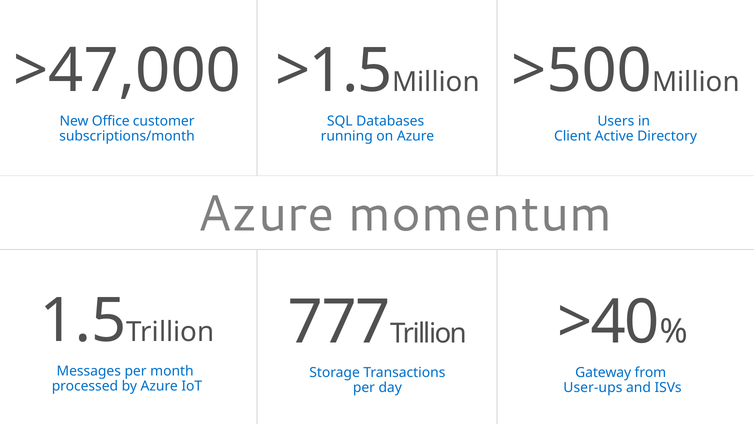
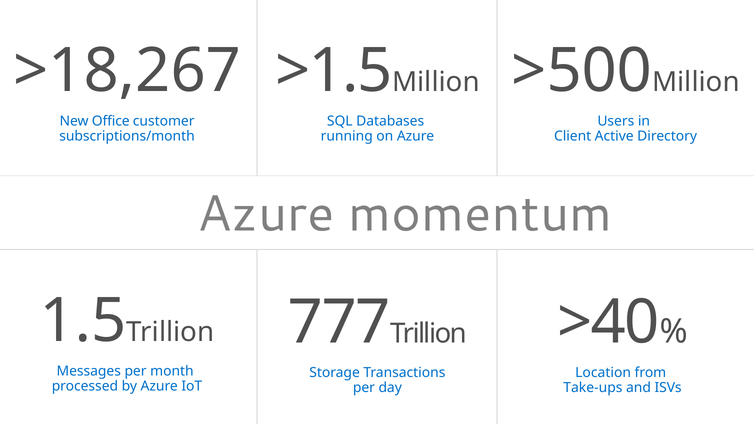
>47,000: >47,000 -> >18,267 (127, 71)
Gateway: Gateway -> Location (603, 373)
User-ups: User-ups -> Take-ups (593, 388)
